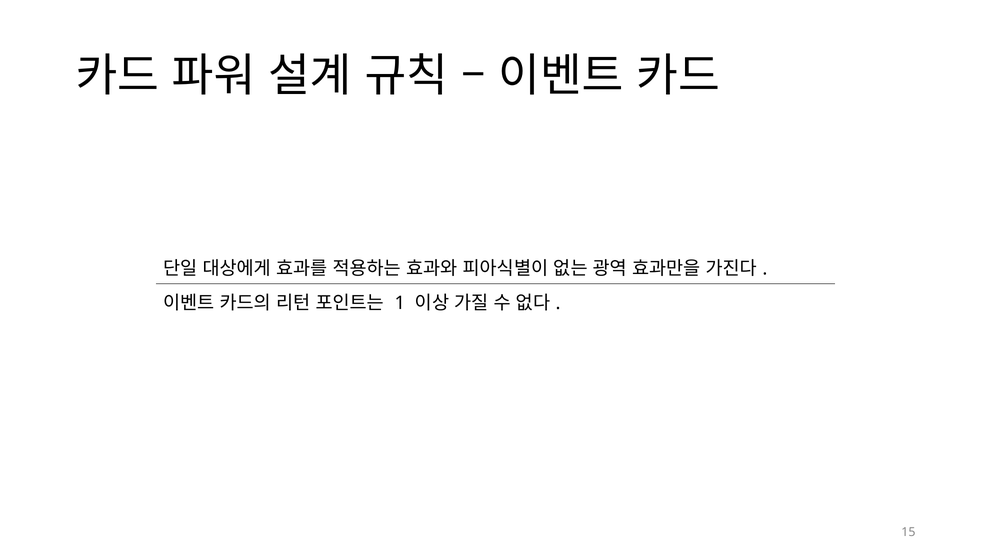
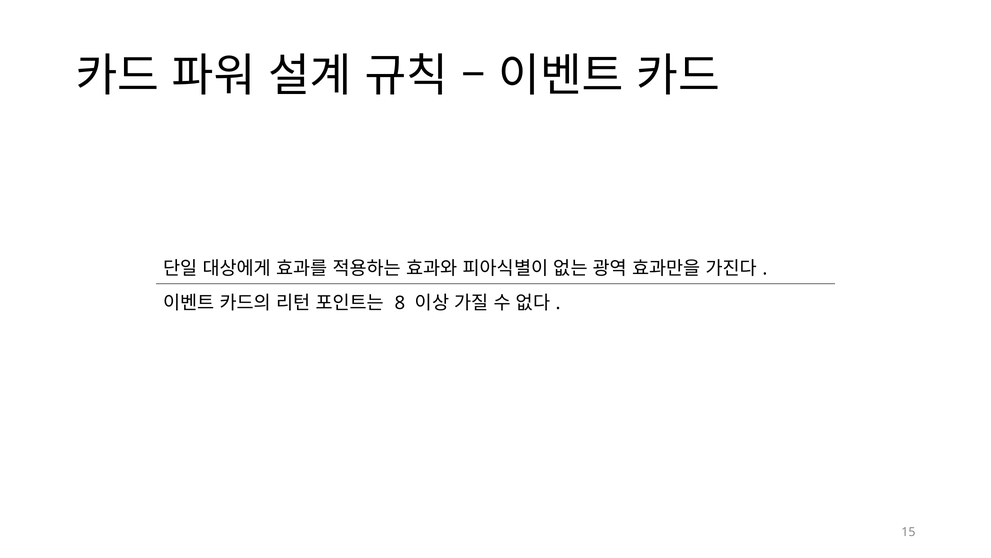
1: 1 -> 8 (400, 303)
